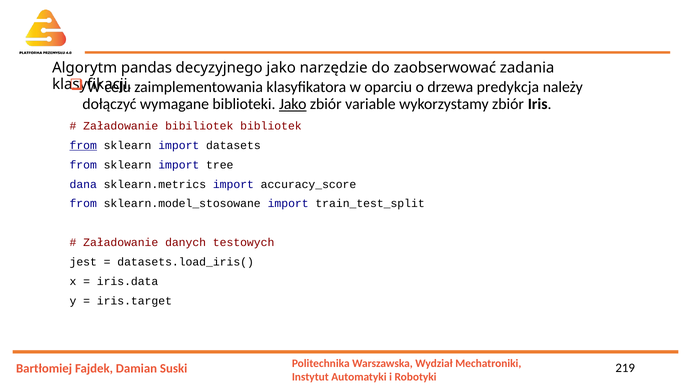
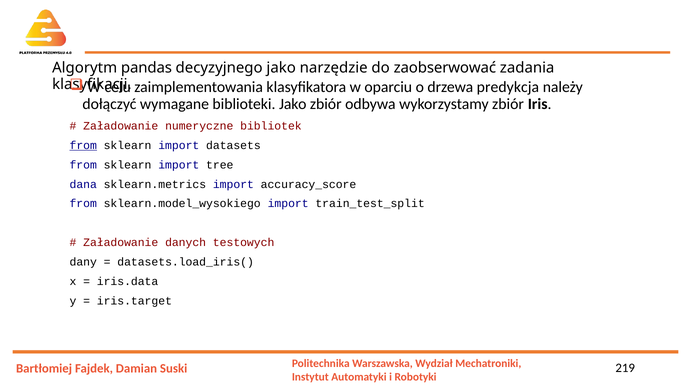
Jako underline: present -> none (293, 104)
variable: variable -> odbywa (370, 104)
bibiliotek: bibiliotek -> numeryczne (199, 126)
sklearn.model_stosowane: sklearn.model_stosowane -> sklearn.model_wysokiego (182, 204)
jest: jest -> dany (83, 262)
